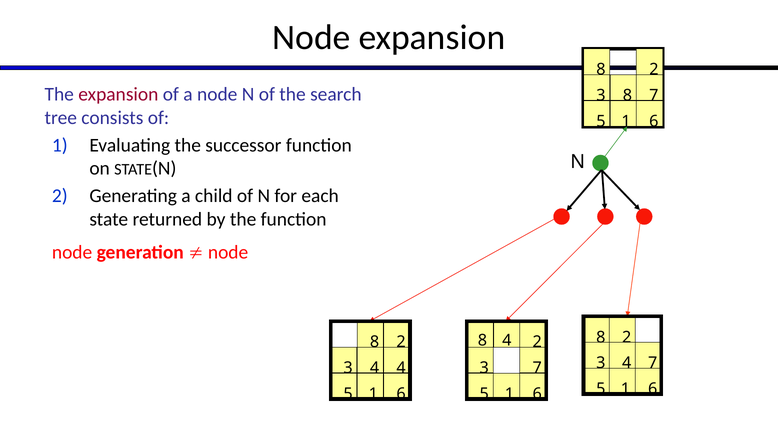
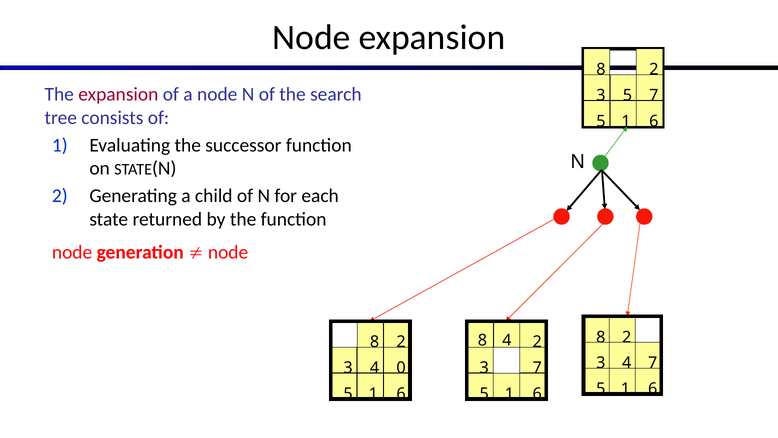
8: 8 -> 5 (627, 95)
4 4: 4 -> 0 (401, 368)
